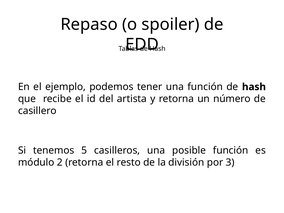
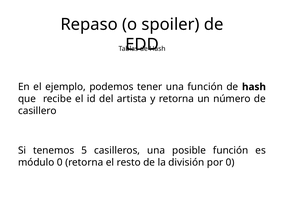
módulo 2: 2 -> 0 (60, 162)
por 3: 3 -> 0 (230, 162)
